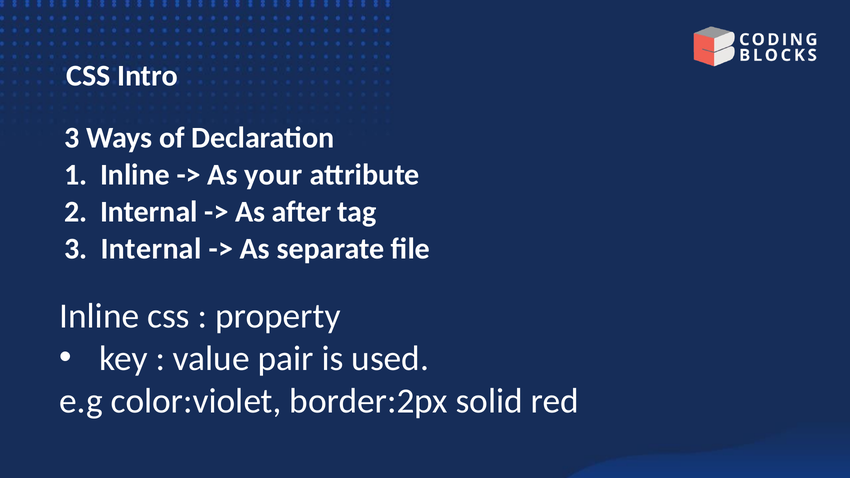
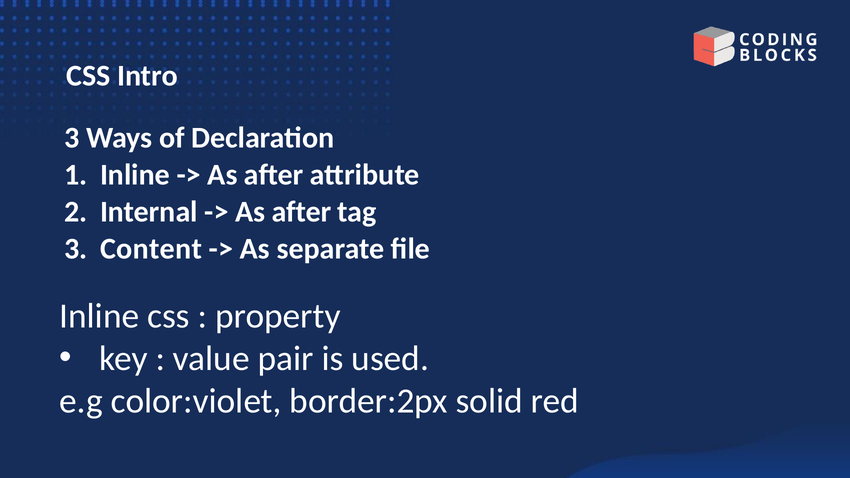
your: your -> after (274, 175)
3 Internal: Internal -> Content (151, 249)
